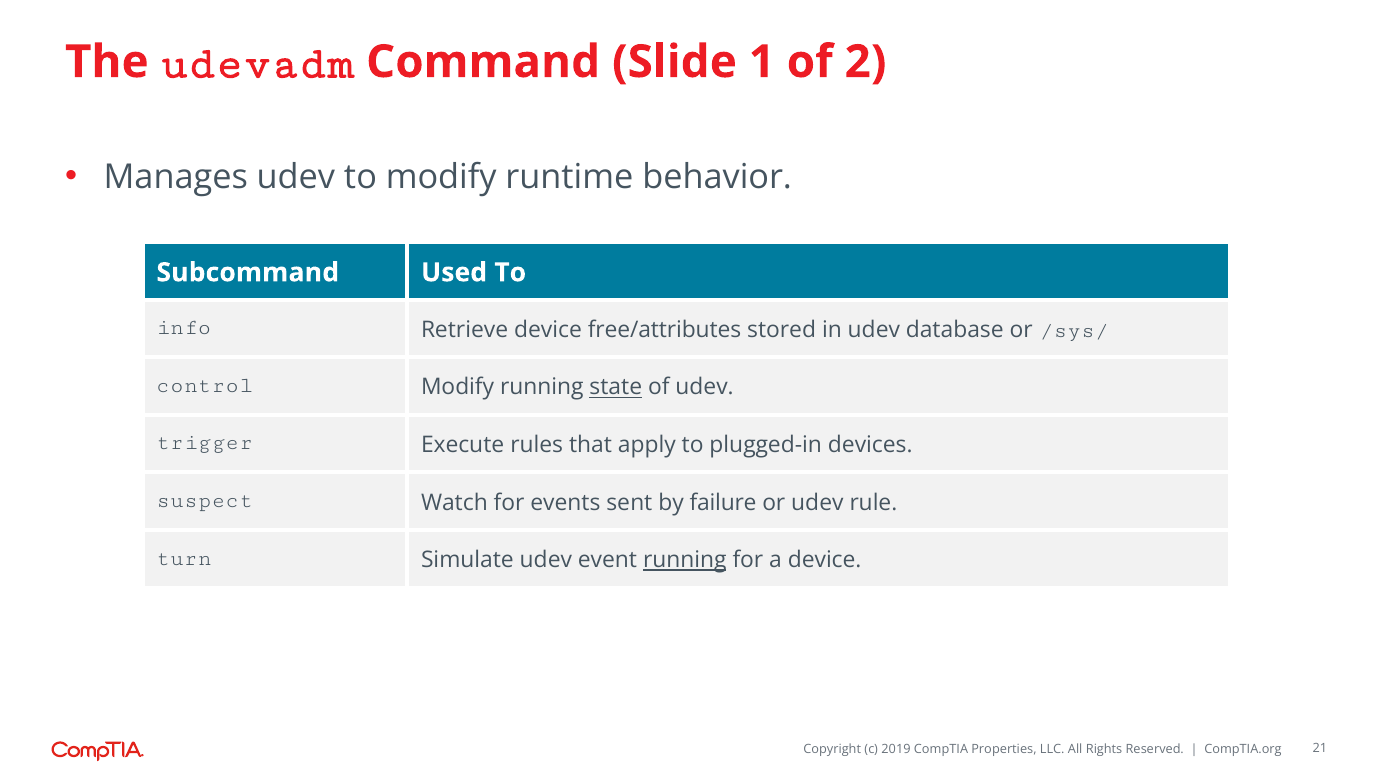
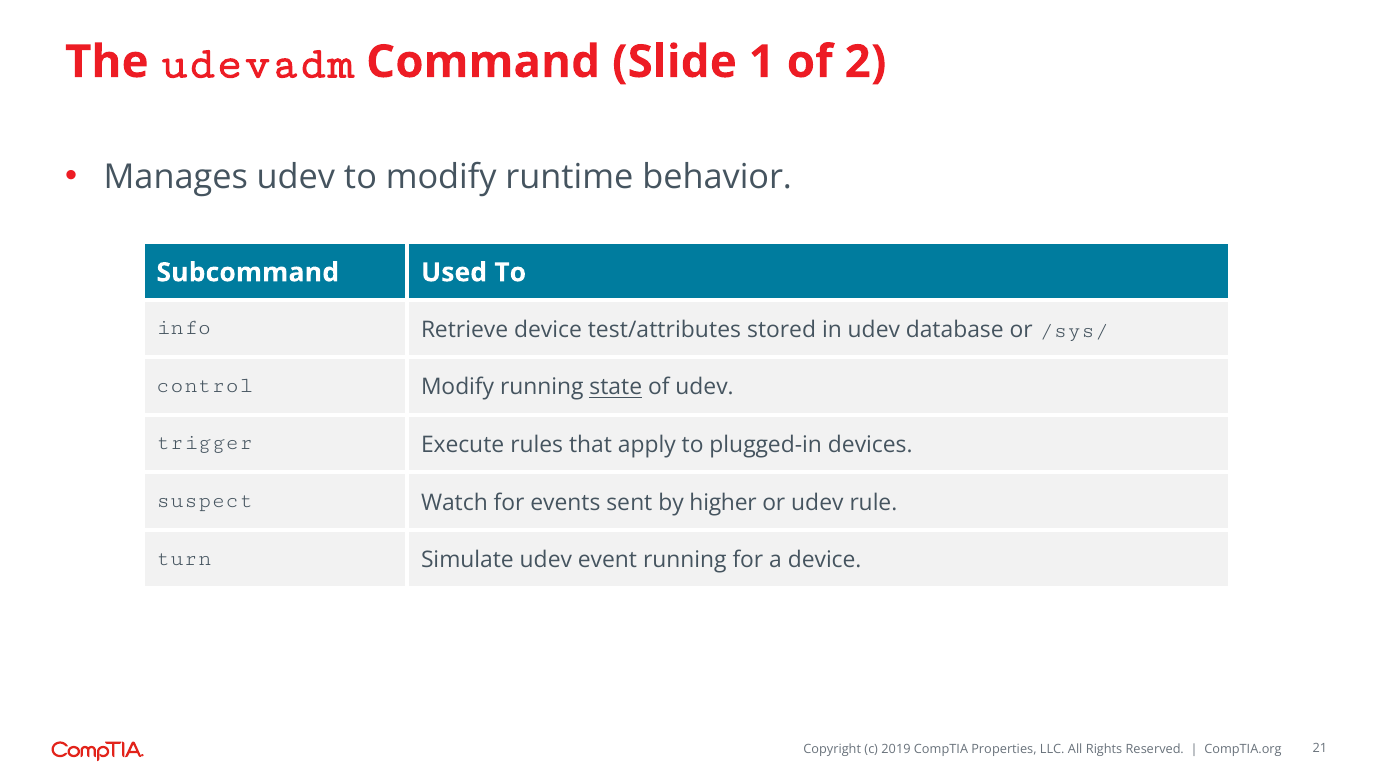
free/attributes: free/attributes -> test/attributes (664, 330)
failure: failure -> higher (723, 503)
running underline: present -> none (685, 560)
